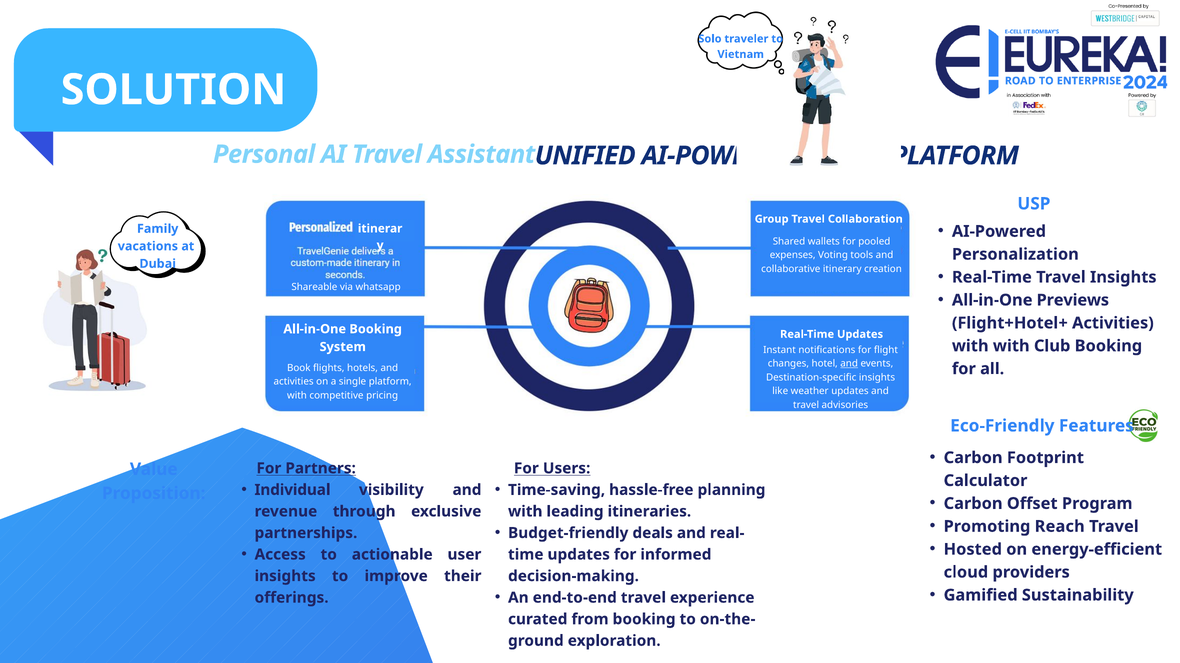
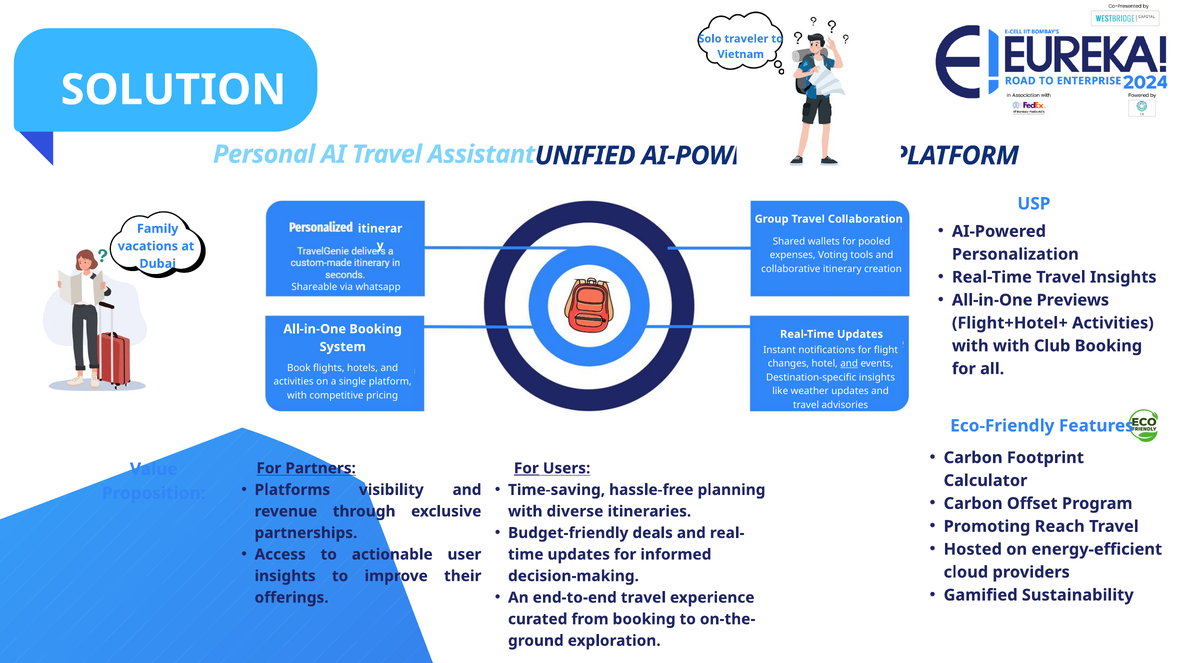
For underline: none -> present (526, 469)
Individual: Individual -> Platforms (292, 490)
leading: leading -> diverse (575, 512)
